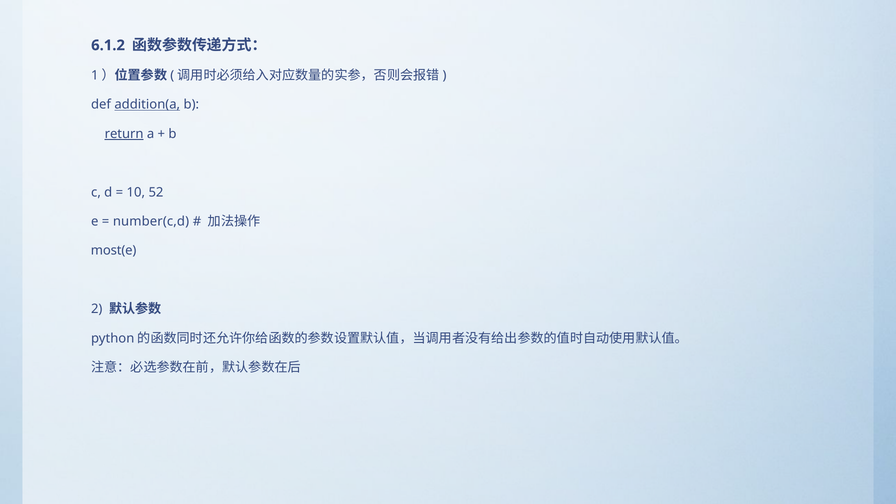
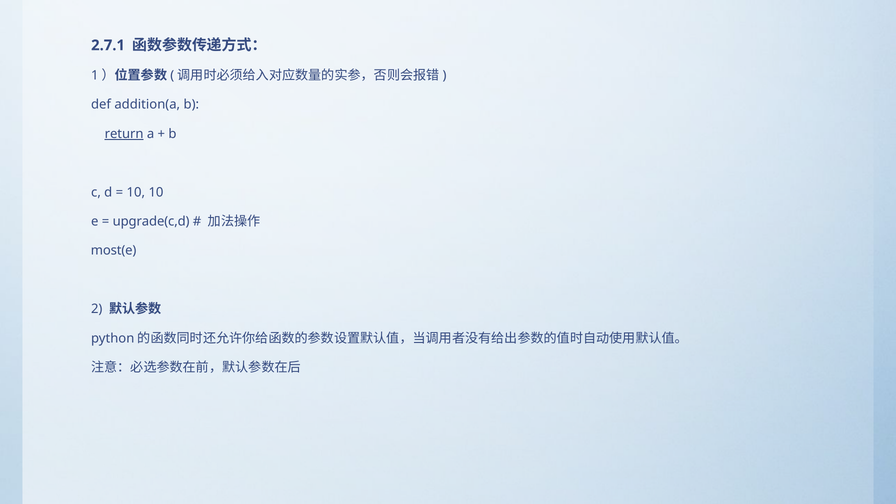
6.1.2: 6.1.2 -> 2.7.1 (108, 45)
addition(a underline: present -> none (147, 105)
10 52: 52 -> 10 (156, 192)
number(c,d: number(c,d -> upgrade(c,d (151, 221)
